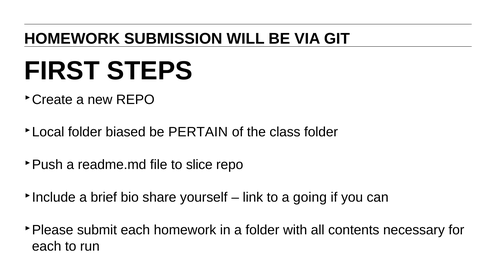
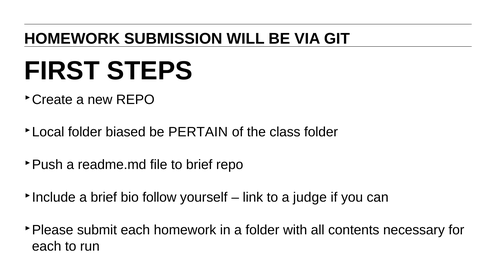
to slice: slice -> brief (199, 165)
share: share -> follow (159, 197)
going: going -> judge (310, 197)
